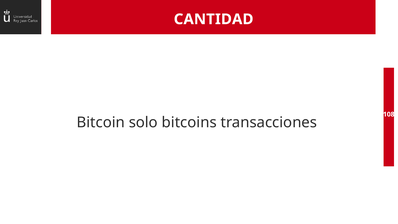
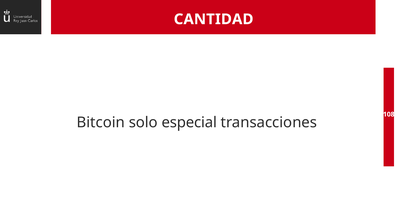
bitcoins: bitcoins -> especial (189, 122)
